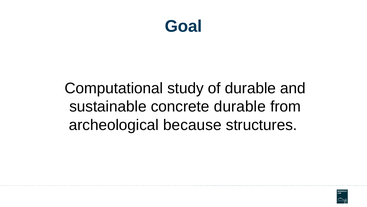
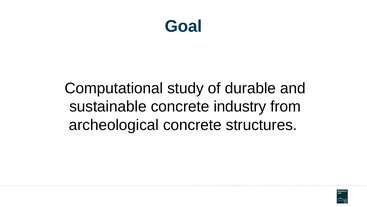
concrete durable: durable -> industry (240, 106)
archeological because: because -> concrete (192, 125)
